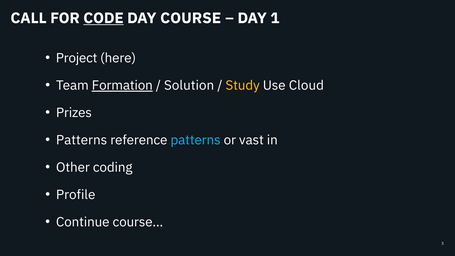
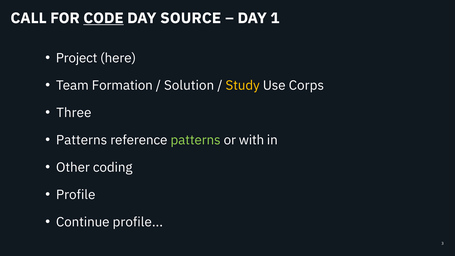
DAY COURSE: COURSE -> SOURCE (191, 18)
Formation underline: present -> none (122, 85)
Cloud: Cloud -> Corps (306, 85)
Prizes: Prizes -> Three (74, 113)
patterns colour: light blue -> light green (196, 140)
vast: vast -> with (251, 140)
Continue course: course -> profile (138, 222)
